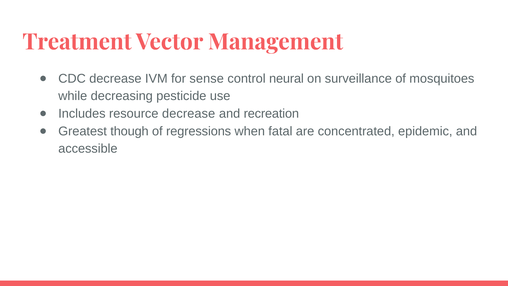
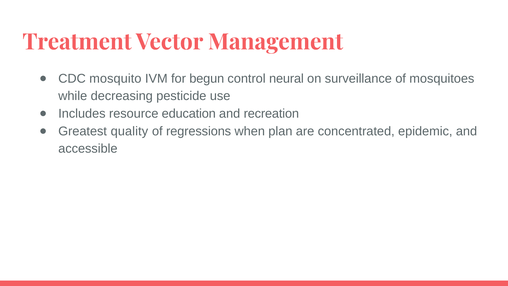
CDC decrease: decrease -> mosquito (115, 78)
sense: sense -> begun (207, 78)
resource decrease: decrease -> education (189, 114)
though: though -> quality (129, 131)
fatal: fatal -> plan (280, 131)
